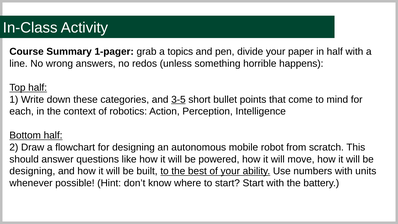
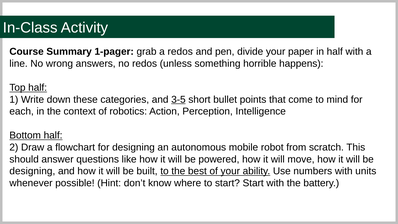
a topics: topics -> redos (180, 52)
